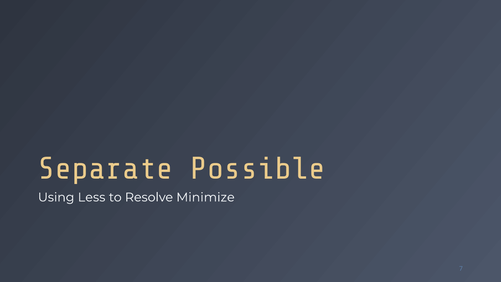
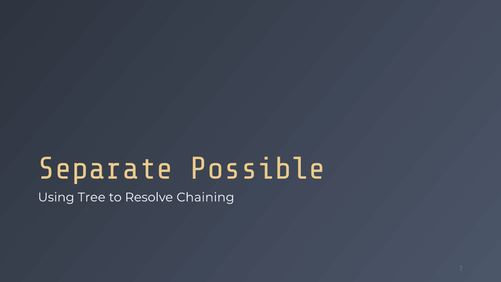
Less: Less -> Tree (92, 197)
Minimize: Minimize -> Chaining (205, 197)
